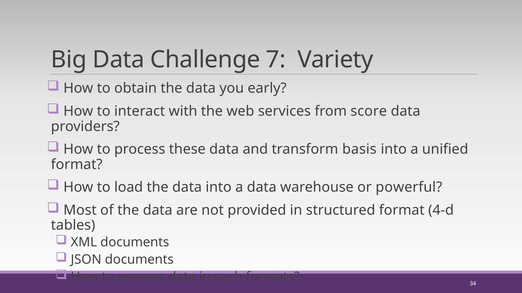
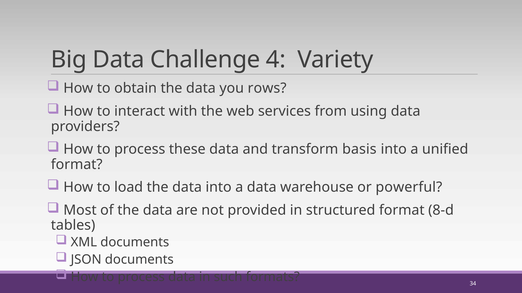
7: 7 -> 4 (276, 60)
early: early -> rows (267, 89)
score: score -> using (369, 111)
4-d: 4-d -> 8-d (441, 211)
